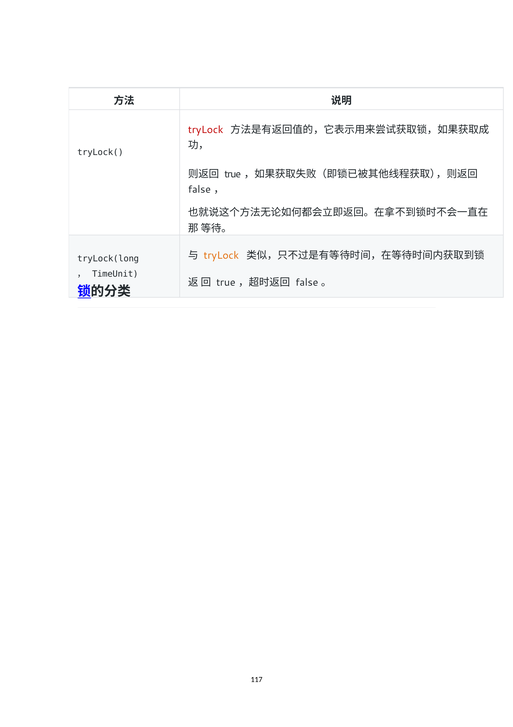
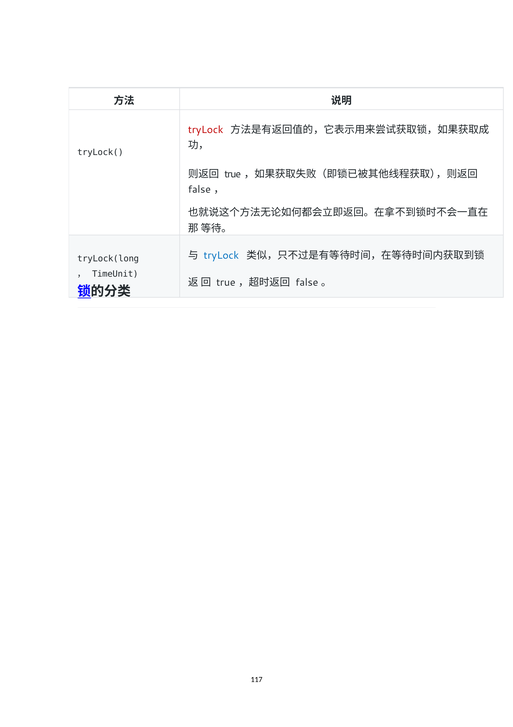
tryLock colour: orange -> blue (221, 255)
